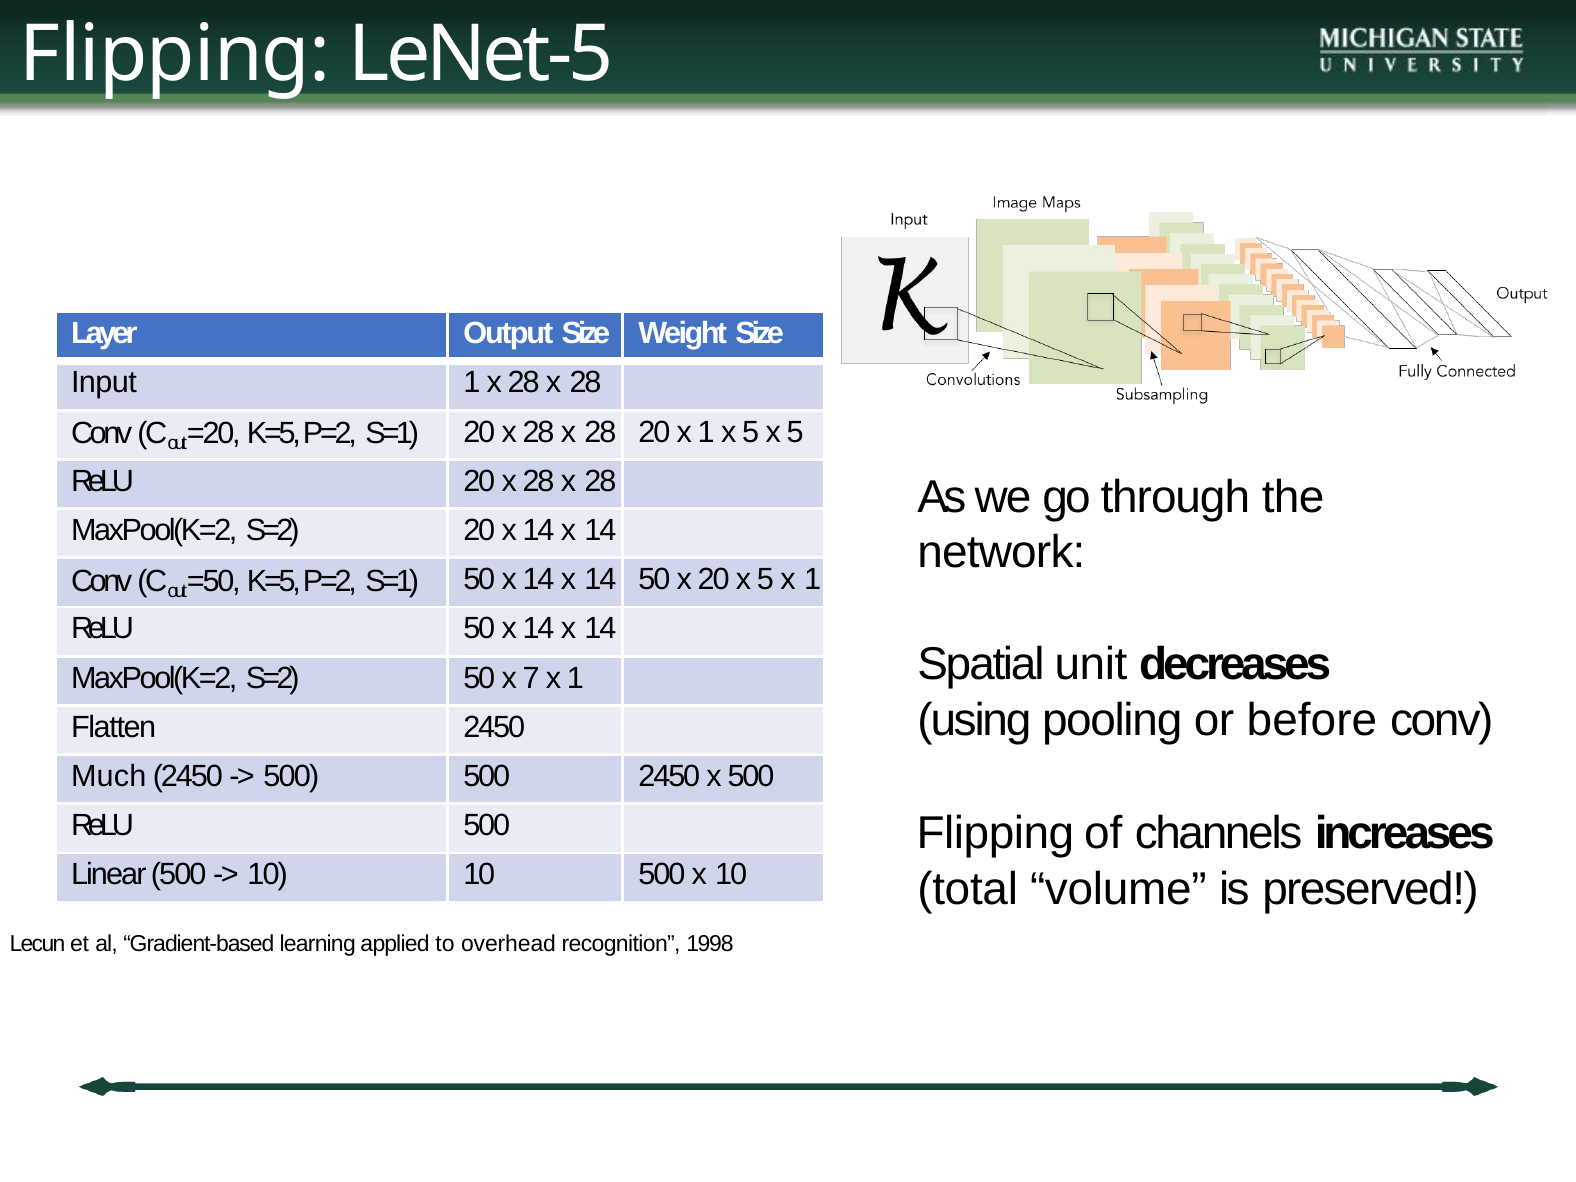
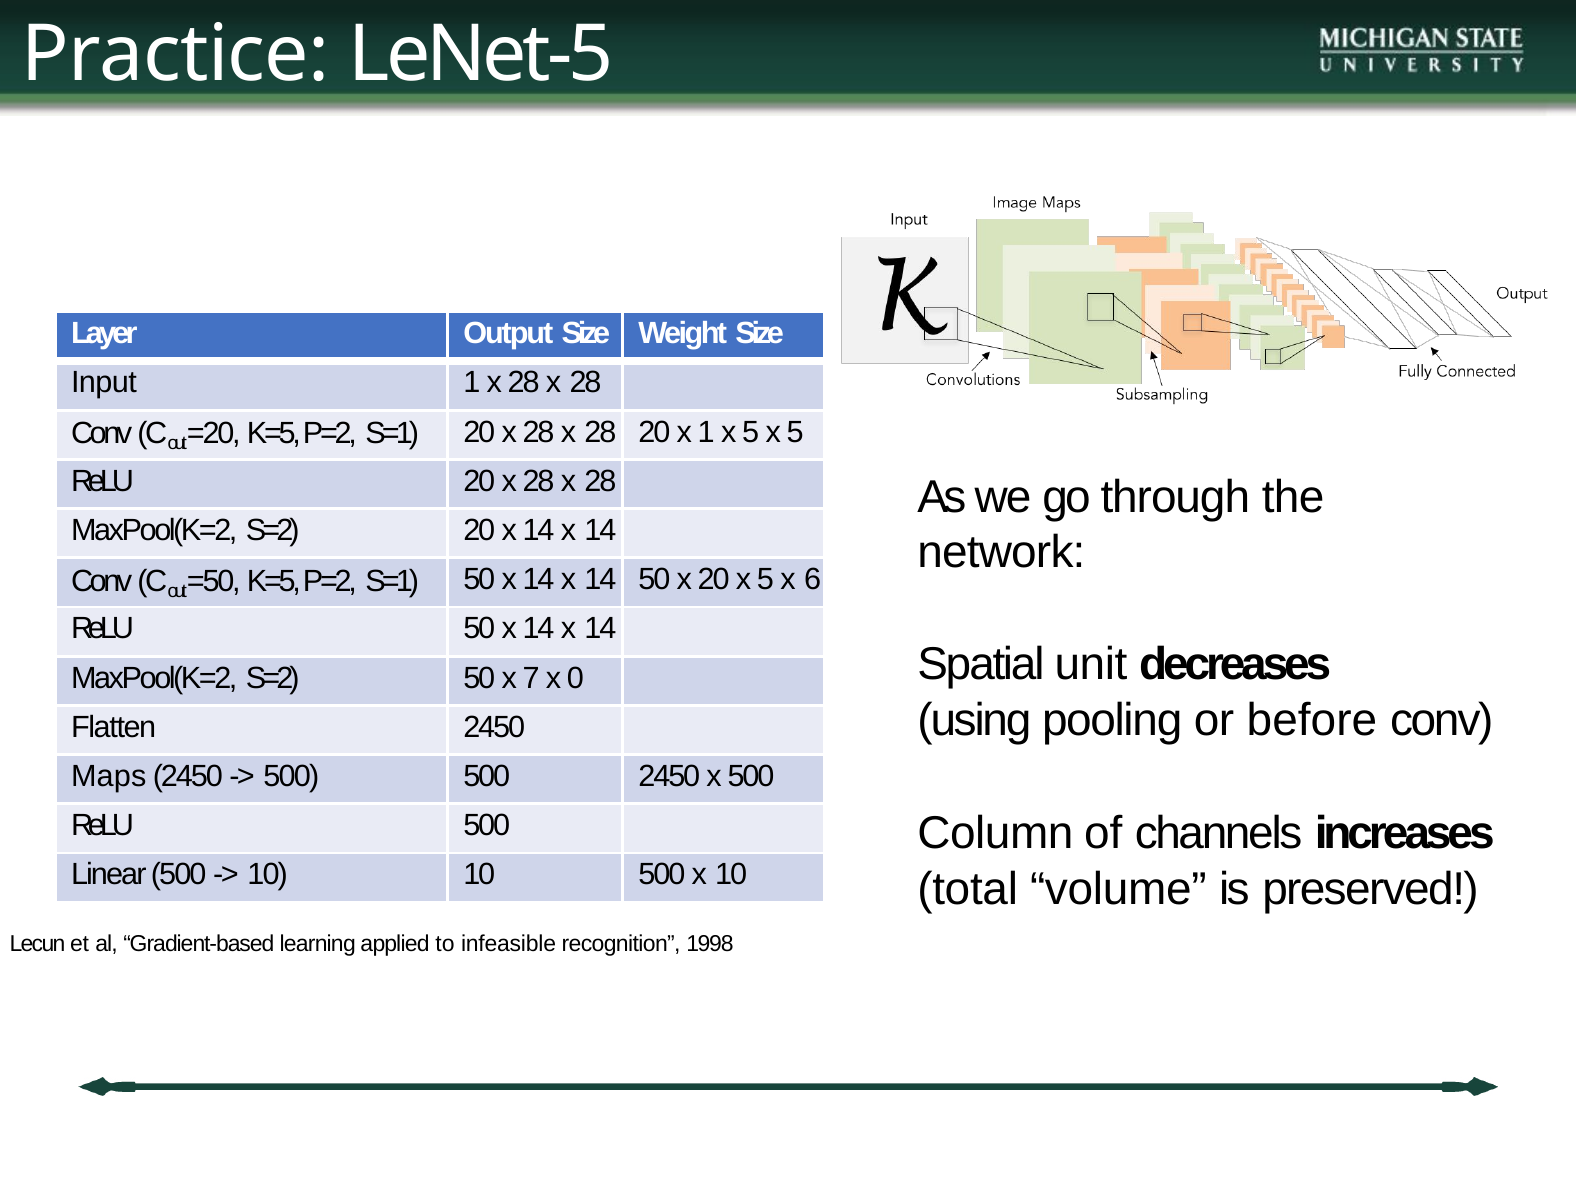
Flipping: Flipping -> Practice (175, 54)
5 x 1: 1 -> 6 (813, 580)
7 x 1: 1 -> 0 (576, 678)
Much: Much -> Maps (109, 776)
Flipping: Flipping -> Column (995, 833)
overhead: overhead -> infeasible (509, 944)
